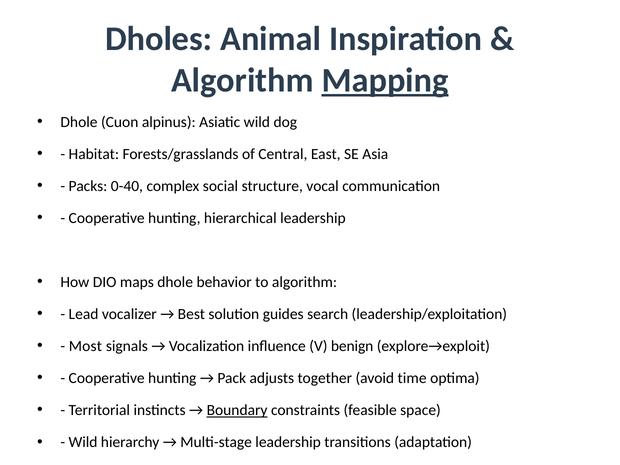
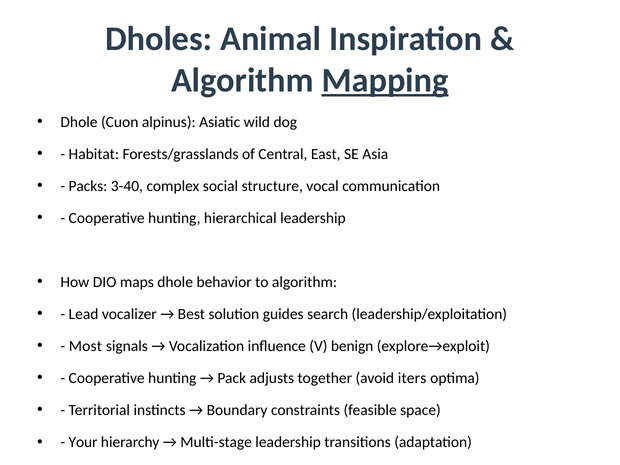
0-40: 0-40 -> 3-40 (127, 186)
time: time -> iters (412, 378)
Boundary underline: present -> none (237, 410)
Wild: Wild -> Your (83, 442)
